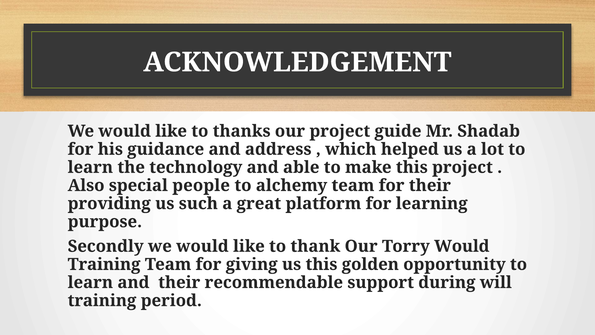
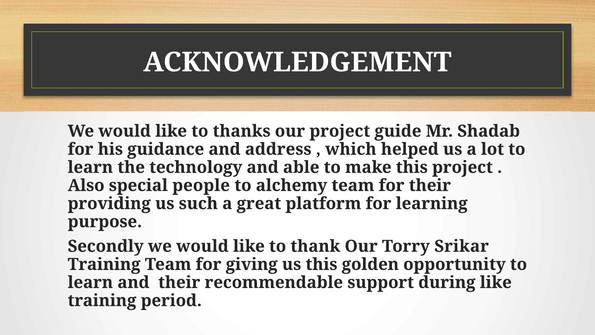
Torry Would: Would -> Srikar (462, 246)
during will: will -> like (496, 282)
